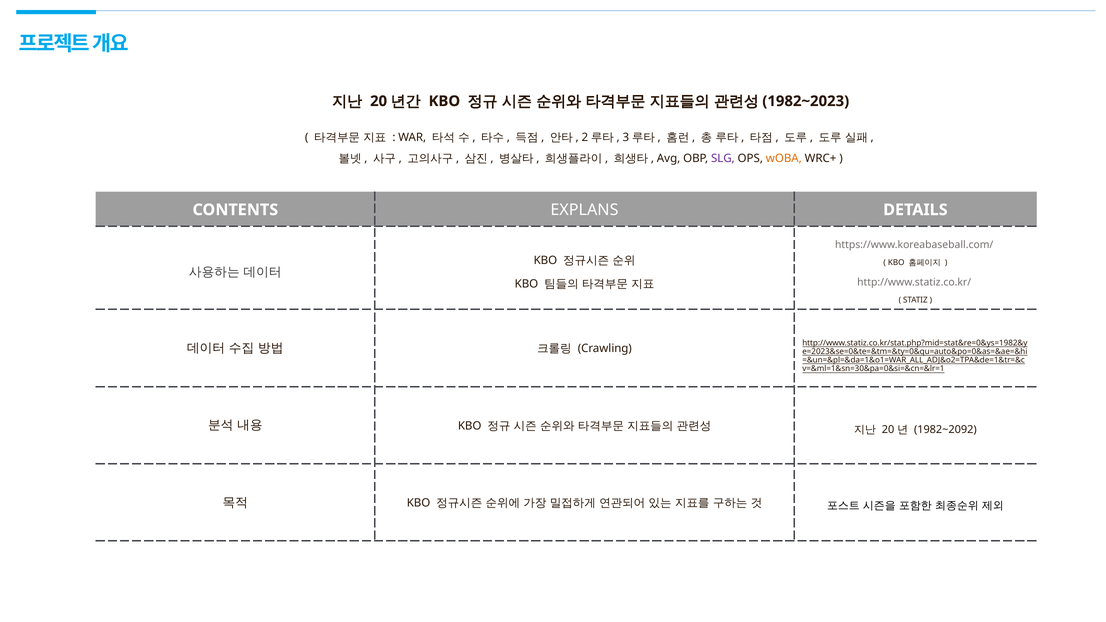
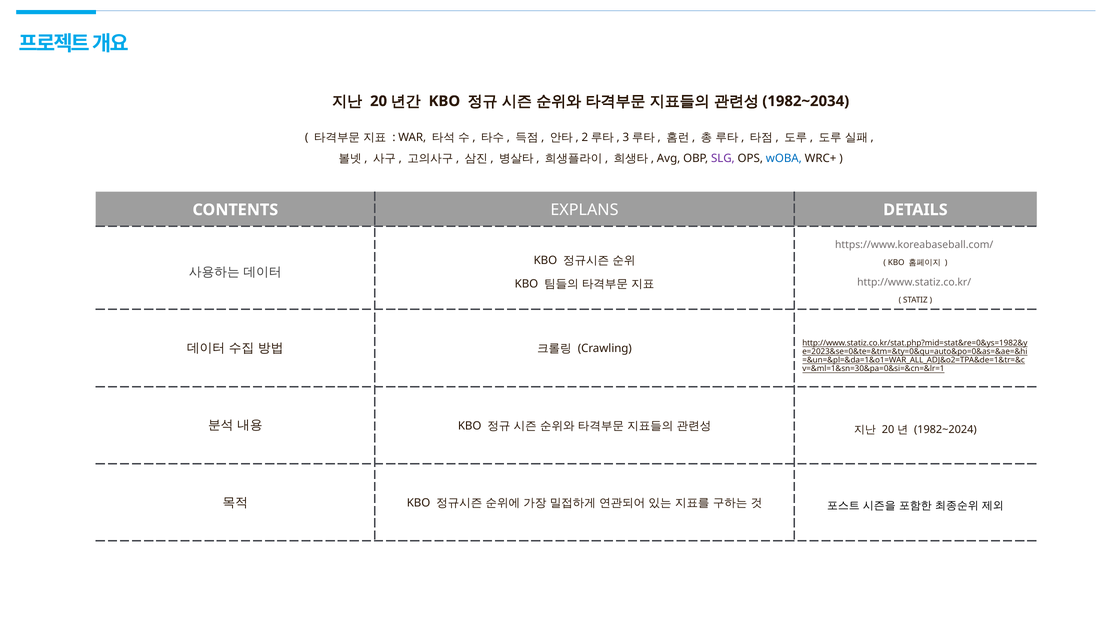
1982~2023: 1982~2023 -> 1982~2034 (806, 101)
wOBA colour: orange -> blue (784, 158)
1982~2092: 1982~2092 -> 1982~2024 (945, 430)
